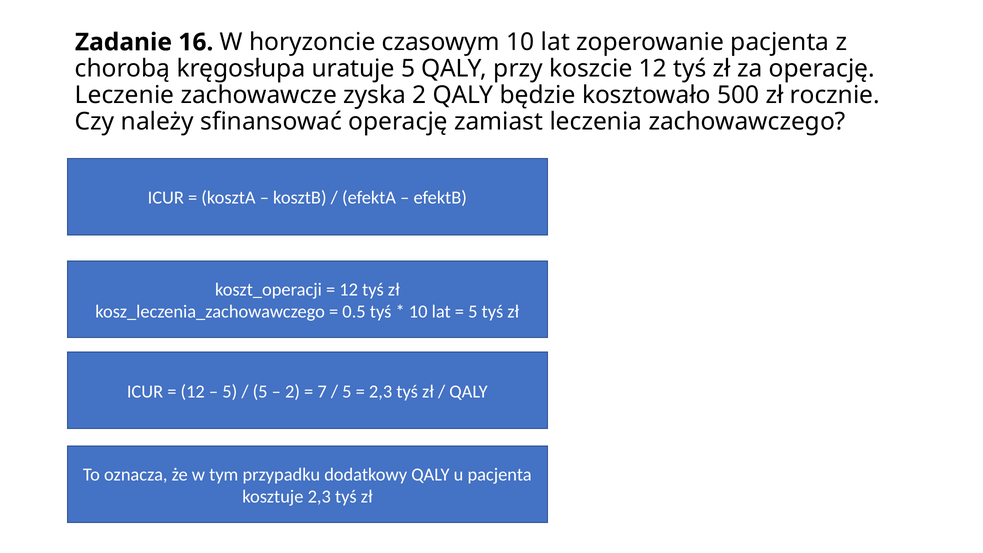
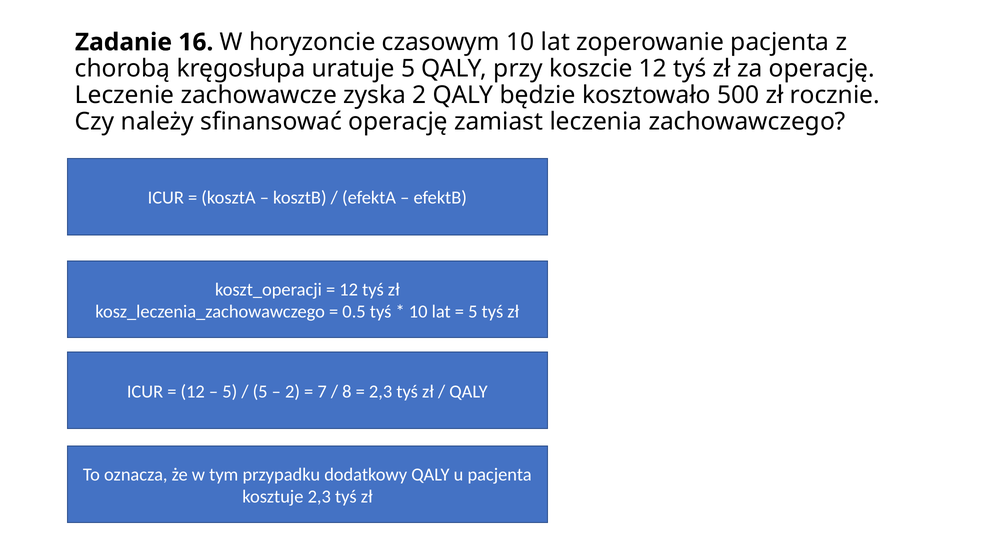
5: 5 -> 8 (347, 392)
